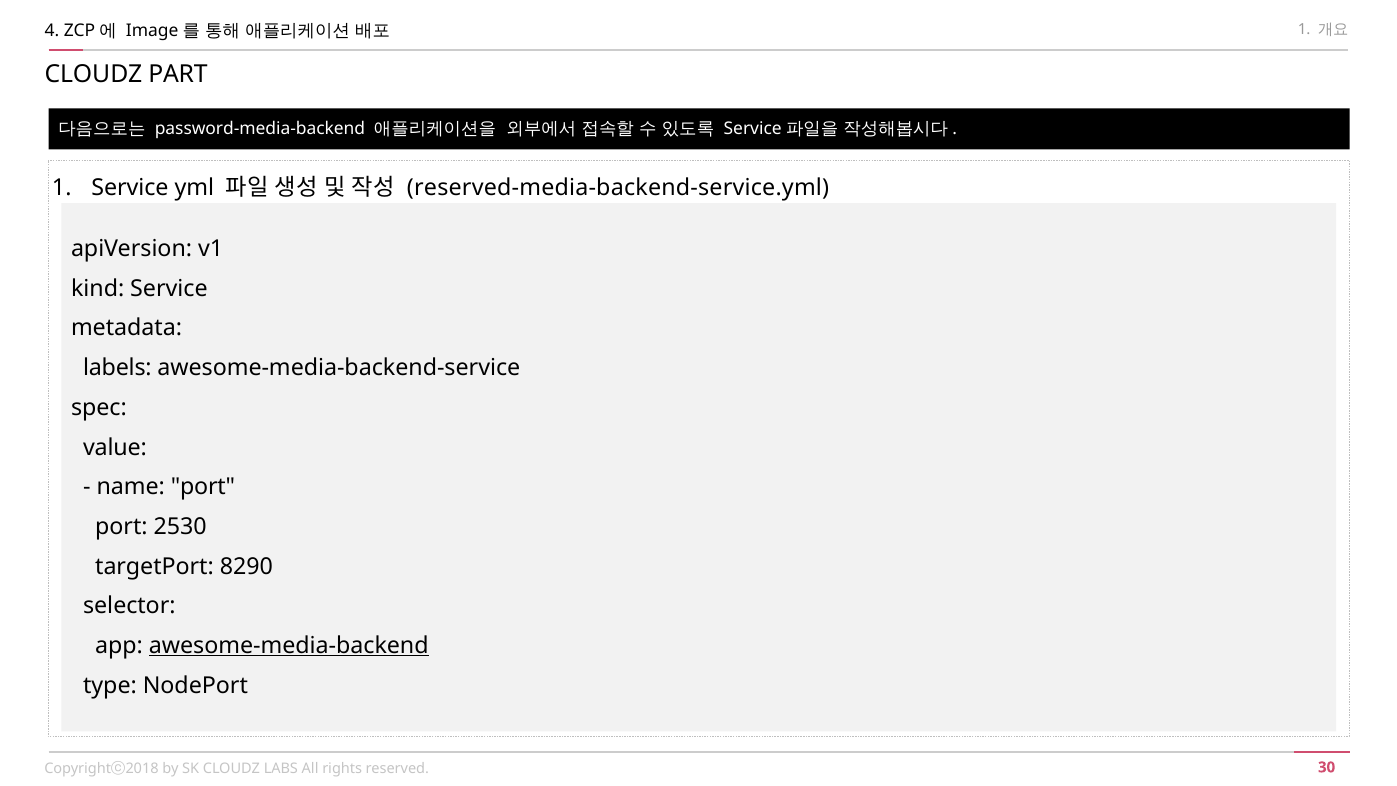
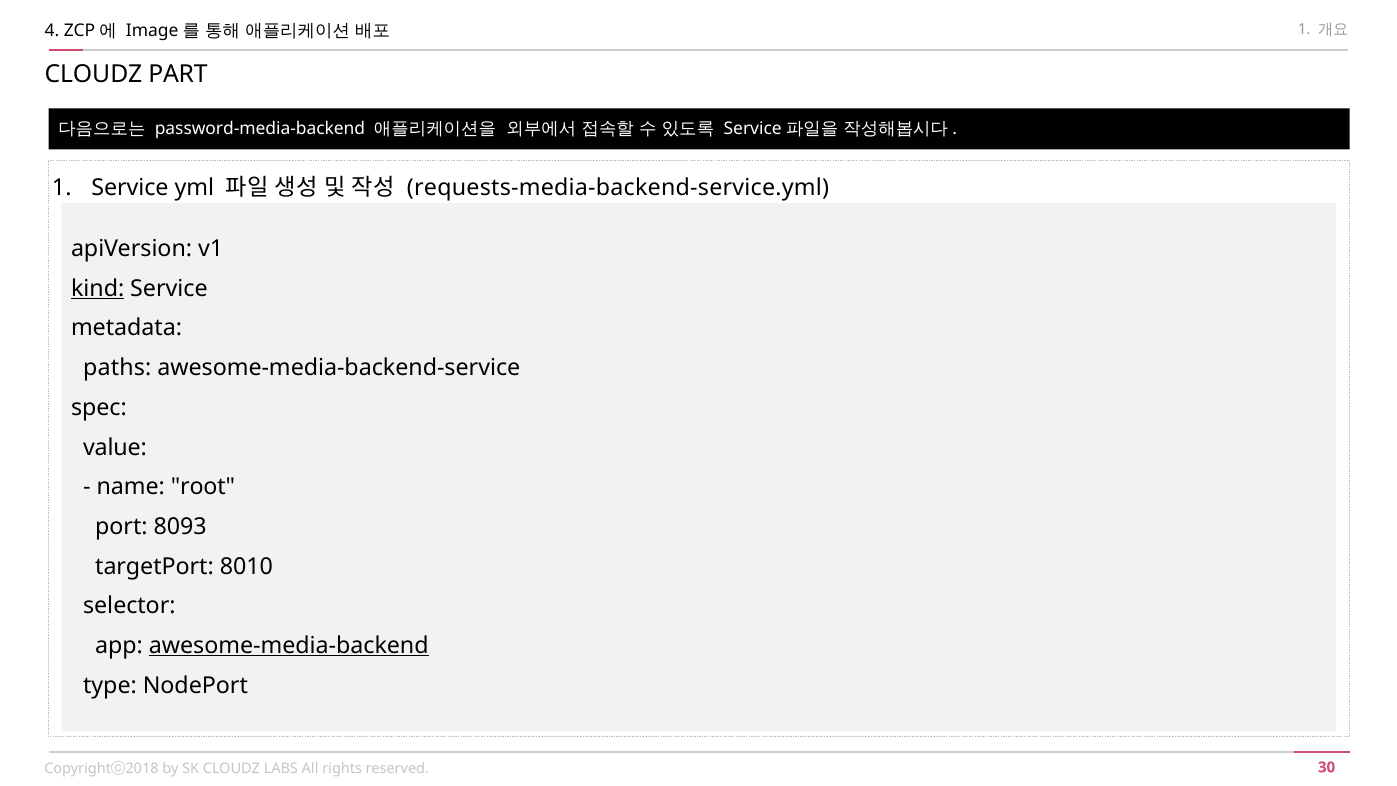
reserved-media-backend-service.yml: reserved-media-backend-service.yml -> requests-media-backend-service.yml (618, 187)
kind underline: none -> present (98, 288)
labels: labels -> paths (117, 368)
name port: port -> root (203, 487)
2530: 2530 -> 8093 (180, 527)
8290: 8290 -> 8010 (246, 566)
